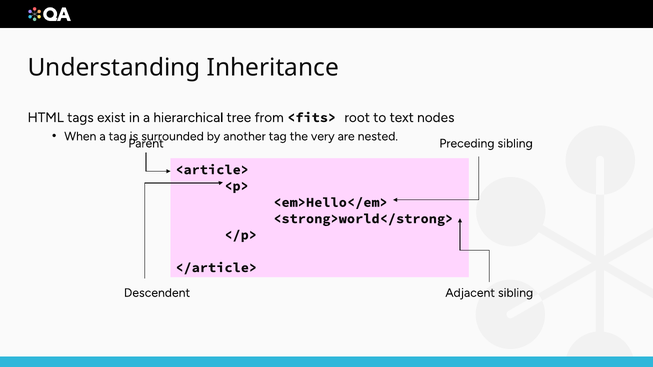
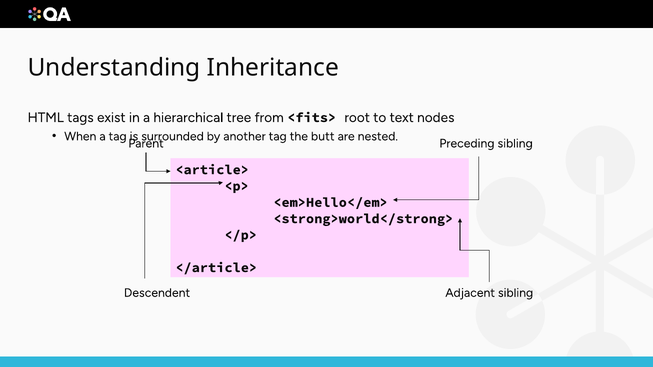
very: very -> butt (323, 136)
